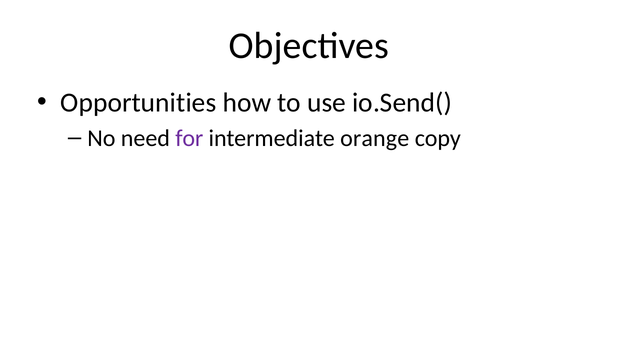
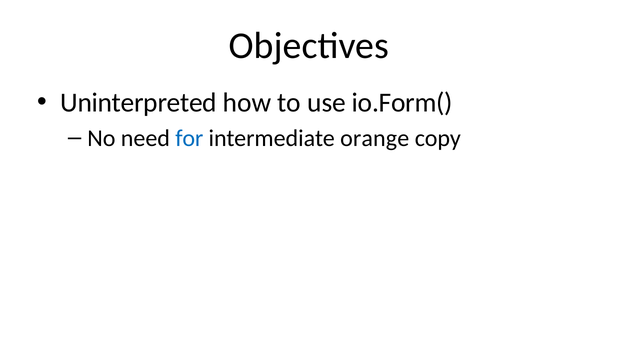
Opportunities: Opportunities -> Uninterpreted (139, 103)
io.Send(: io.Send( -> io.Form( (402, 103)
for colour: purple -> blue (189, 138)
